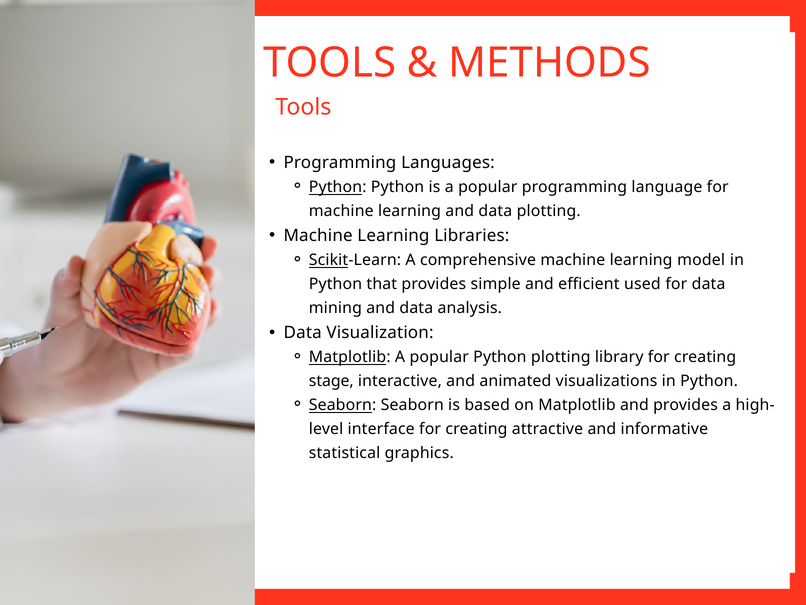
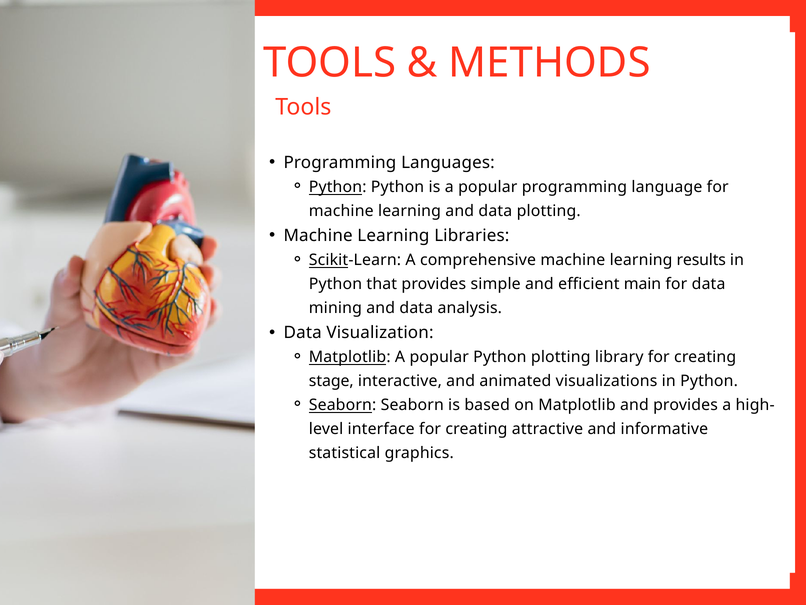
model: model -> results (701, 260)
used: used -> main (643, 284)
